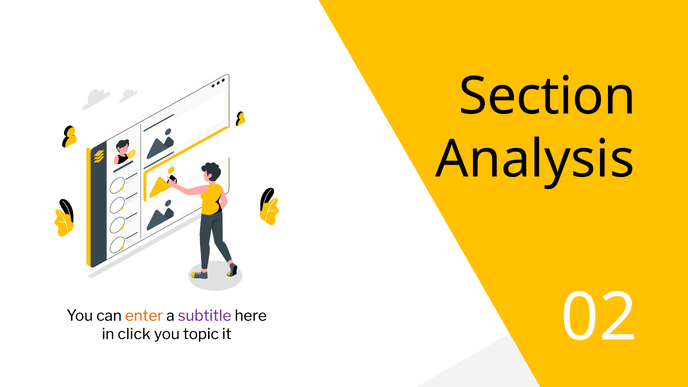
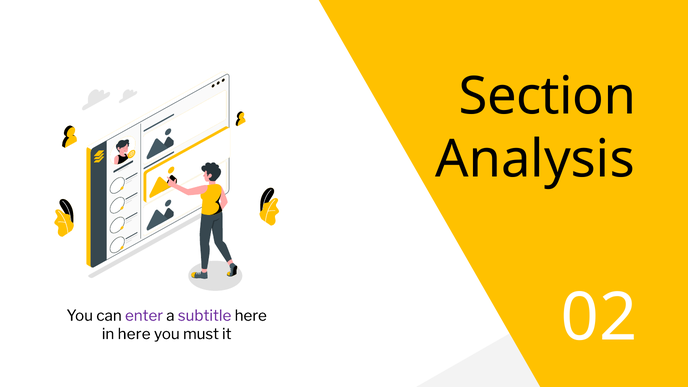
enter colour: orange -> purple (144, 316)
in click: click -> here (134, 334)
topic: topic -> must (201, 334)
